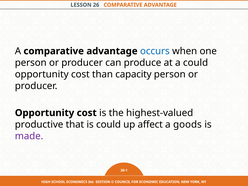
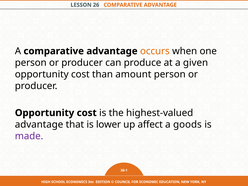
occurs colour: blue -> orange (155, 51)
a could: could -> given (196, 63)
capacity: capacity -> amount (133, 74)
productive: productive -> advantage (39, 124)
is could: could -> lower (109, 124)
